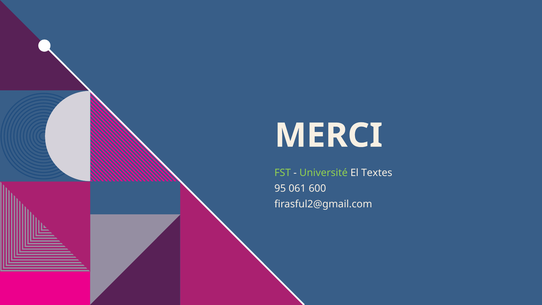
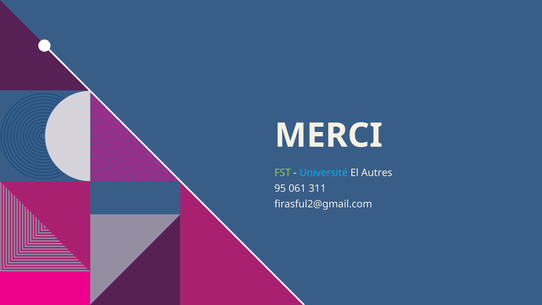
Université colour: light green -> light blue (324, 173)
Textes: Textes -> Autres (377, 173)
600: 600 -> 311 (317, 188)
